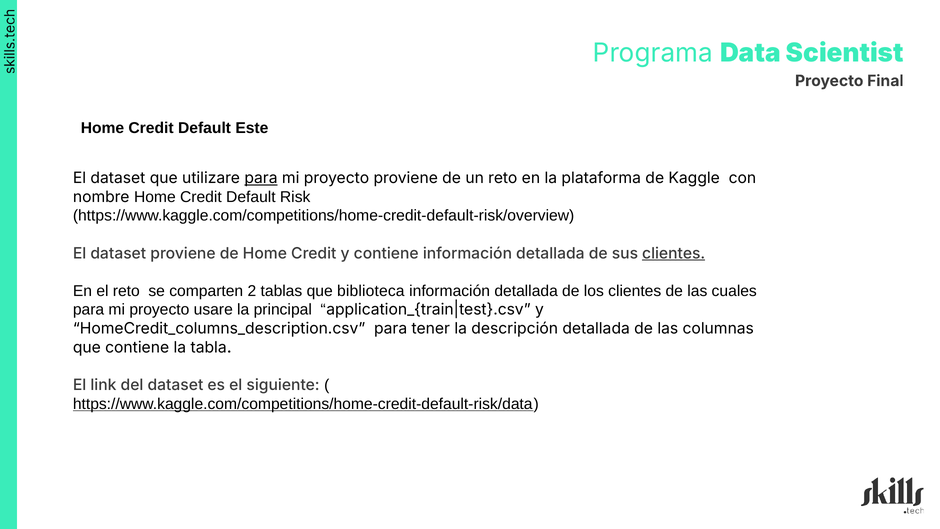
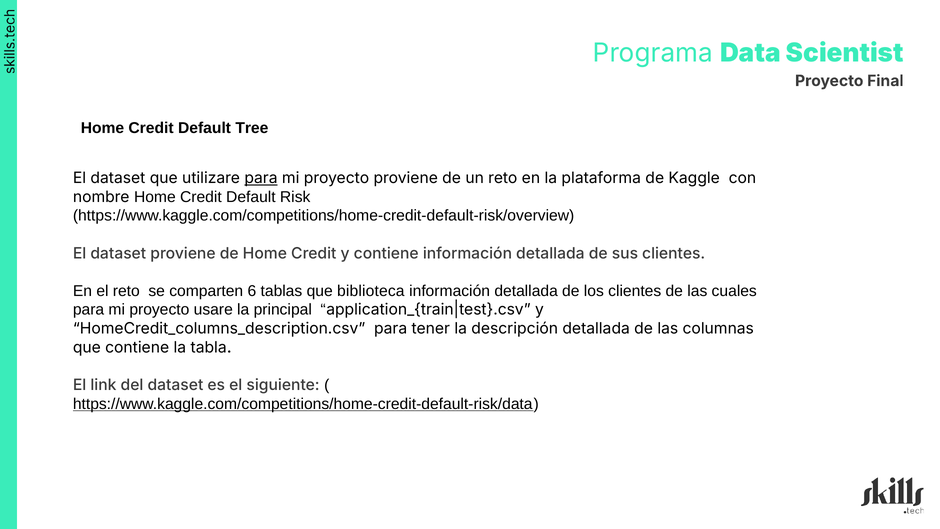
Este: Este -> Tree (252, 128)
clientes underline: present -> none (674, 253)
2: 2 -> 6 (252, 291)
